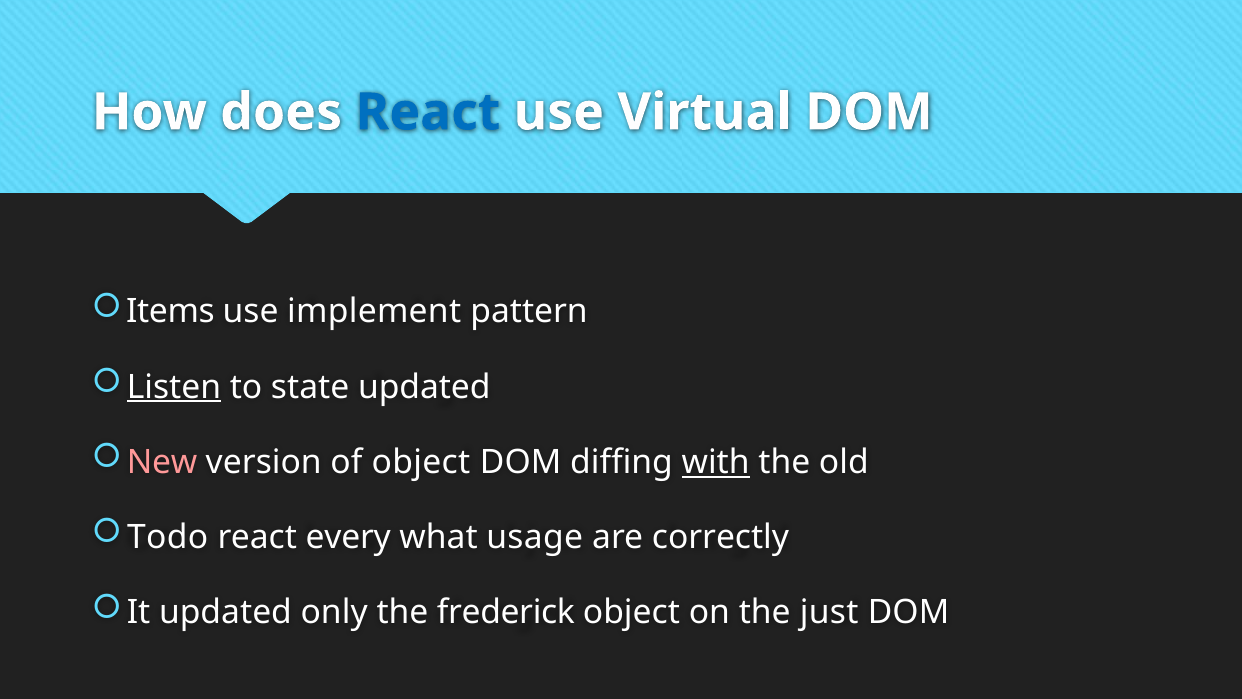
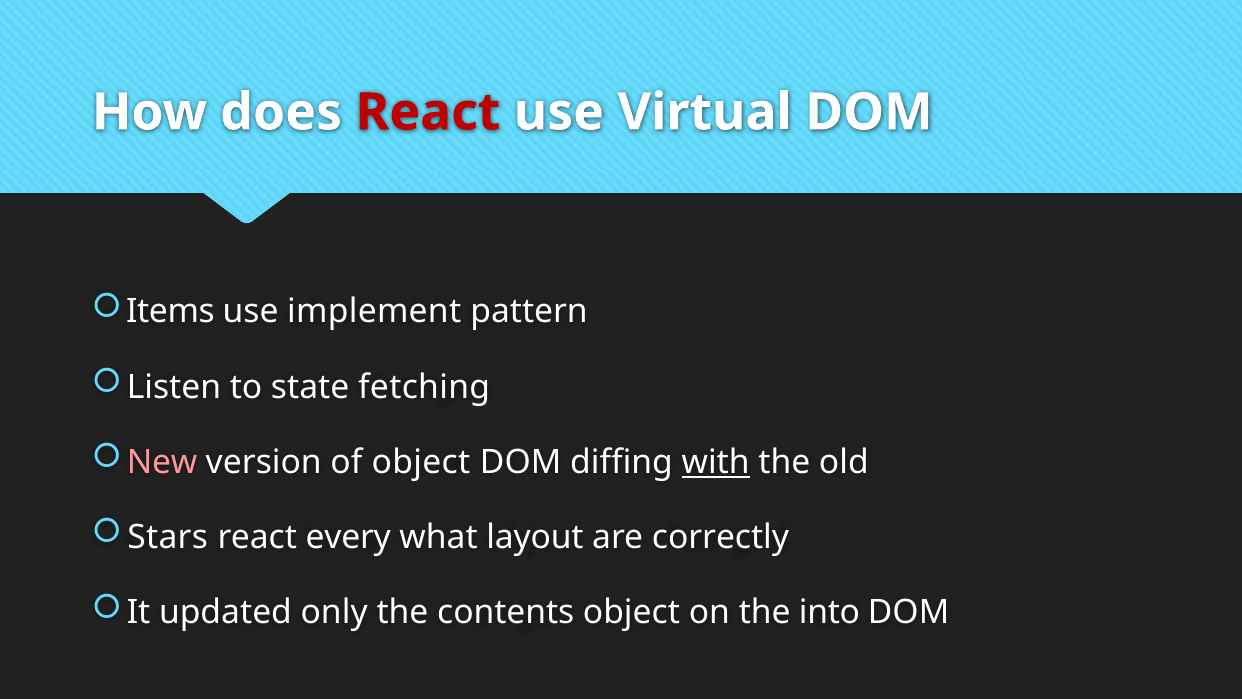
React colour: blue -> red (428, 112)
Listen underline: present -> none (174, 387)
state updated: updated -> fetching (424, 387)
Todo: Todo -> Stars (168, 537)
usage: usage -> layout (535, 537)
frederick: frederick -> contents (506, 612)
just: just -> into (829, 612)
